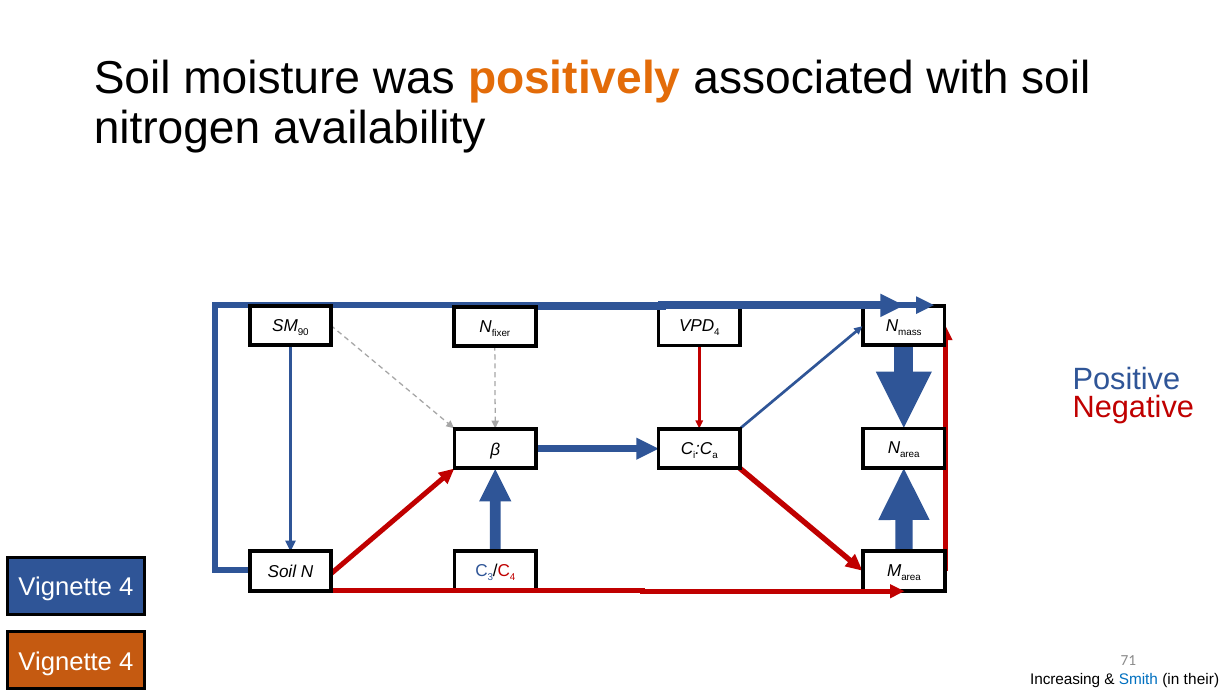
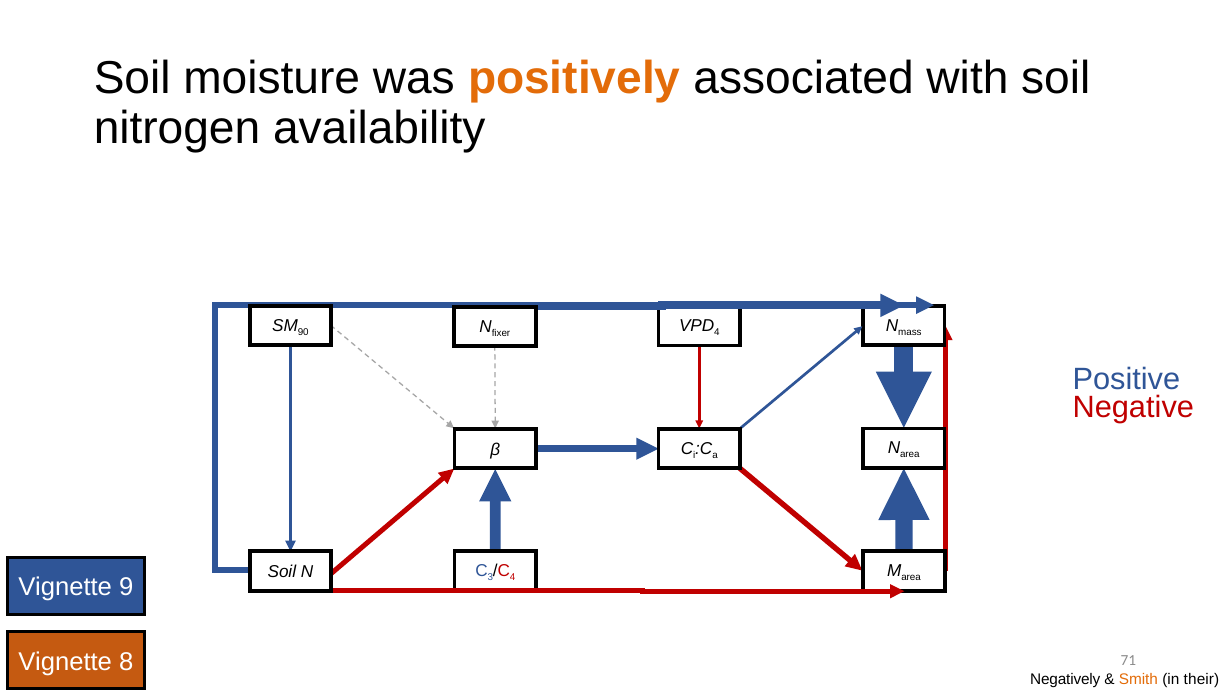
4: 4 -> 9 (126, 587)
4: 4 -> 8 (126, 661)
Increasing: Increasing -> Negatively (1065, 679)
Smith colour: blue -> orange (1138, 679)
